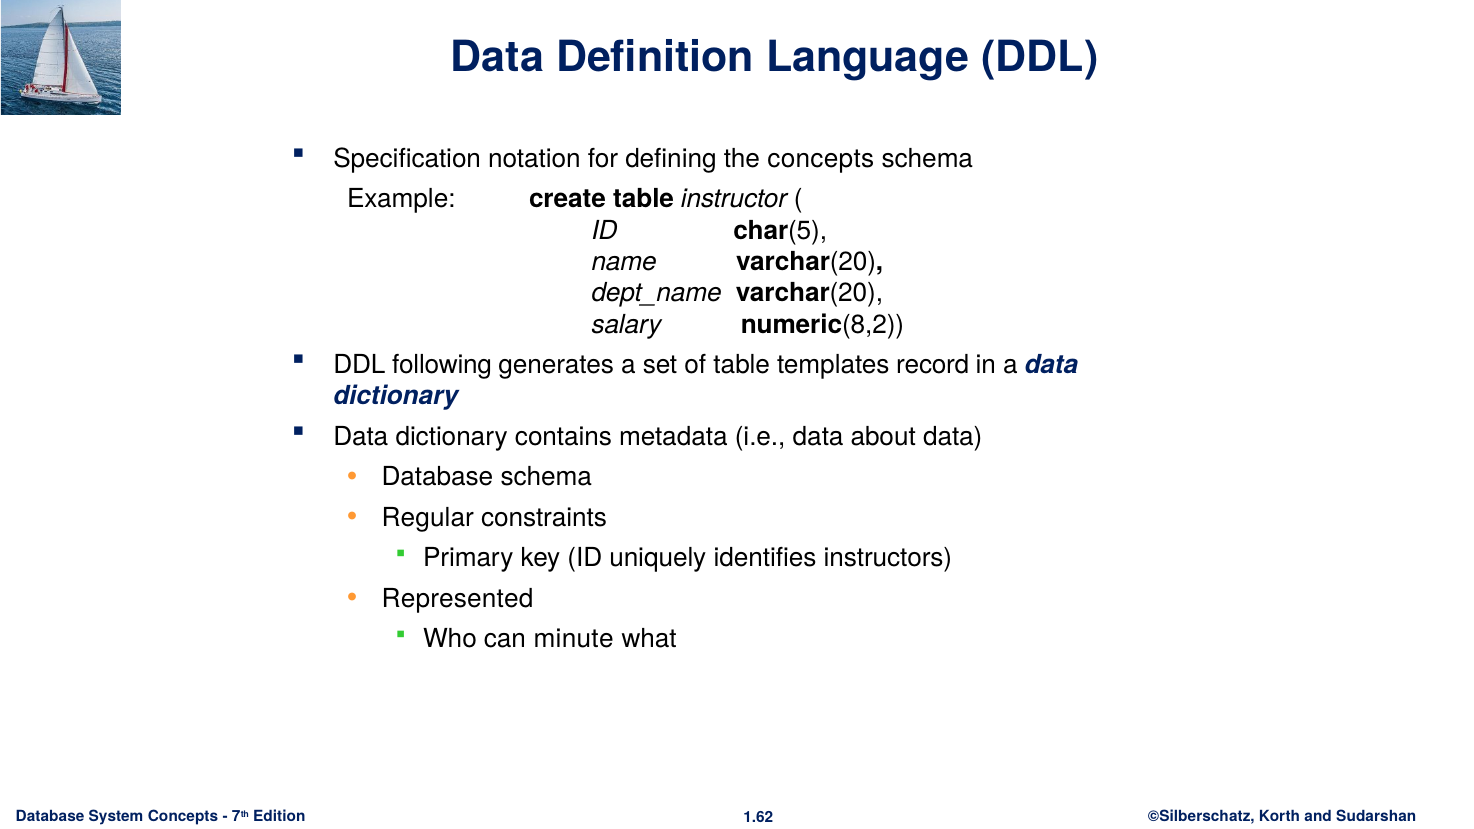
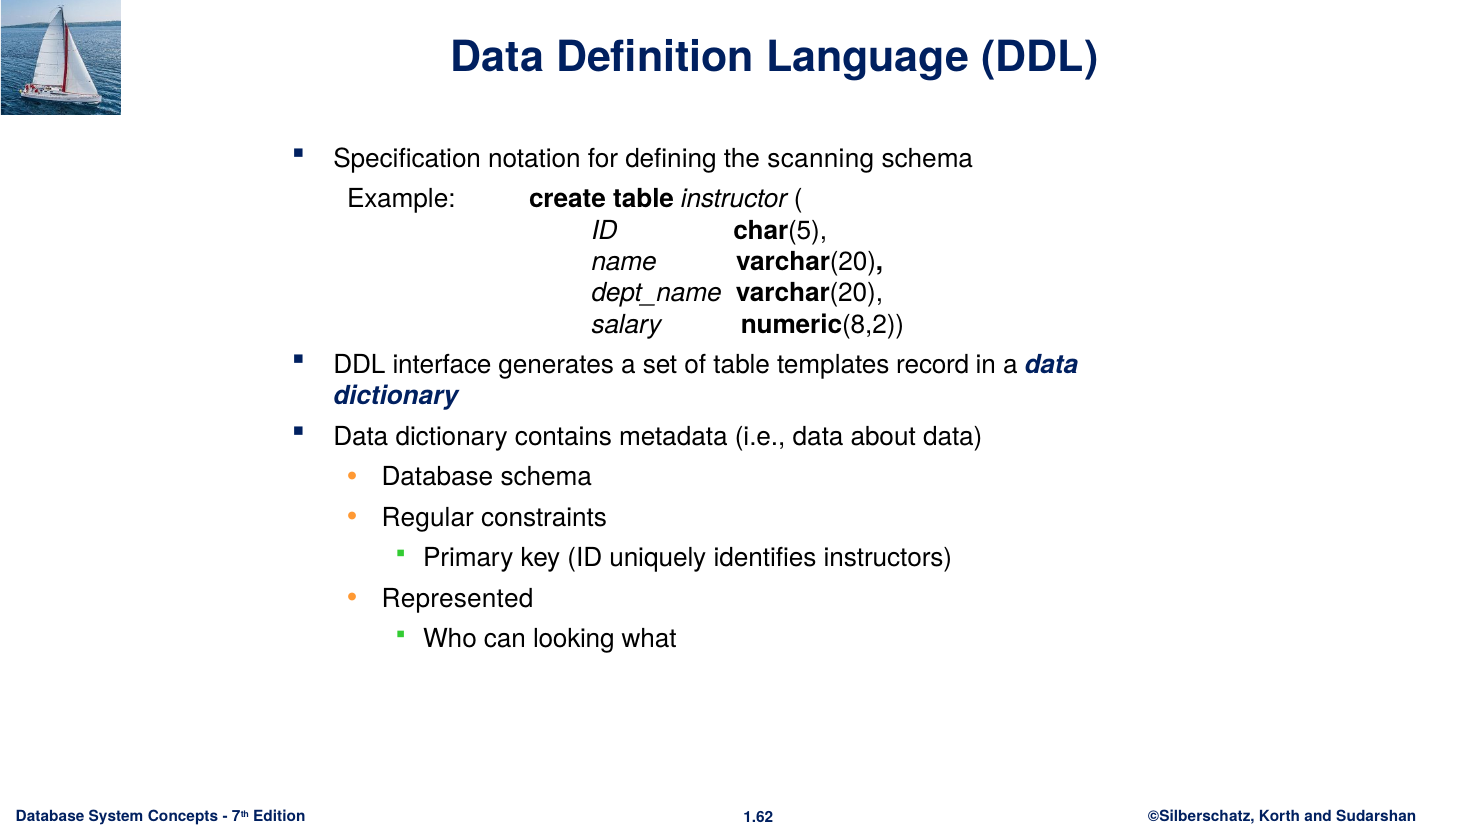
the concepts: concepts -> scanning (821, 159)
following: following -> interface (442, 365)
minute: minute -> looking (574, 639)
